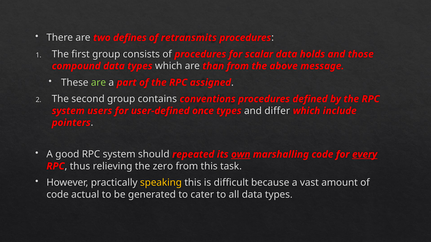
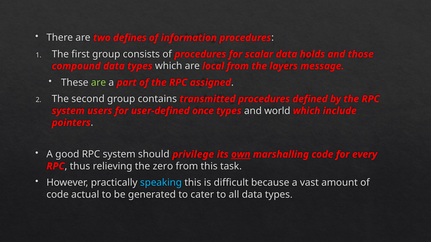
retransmits: retransmits -> information (189, 38)
than: than -> local (213, 66)
above: above -> layers (284, 66)
conventions: conventions -> transmitted (208, 99)
differ: differ -> world (277, 111)
repeated: repeated -> privilege (193, 155)
every underline: present -> none (365, 155)
speaking colour: yellow -> light blue (161, 183)
